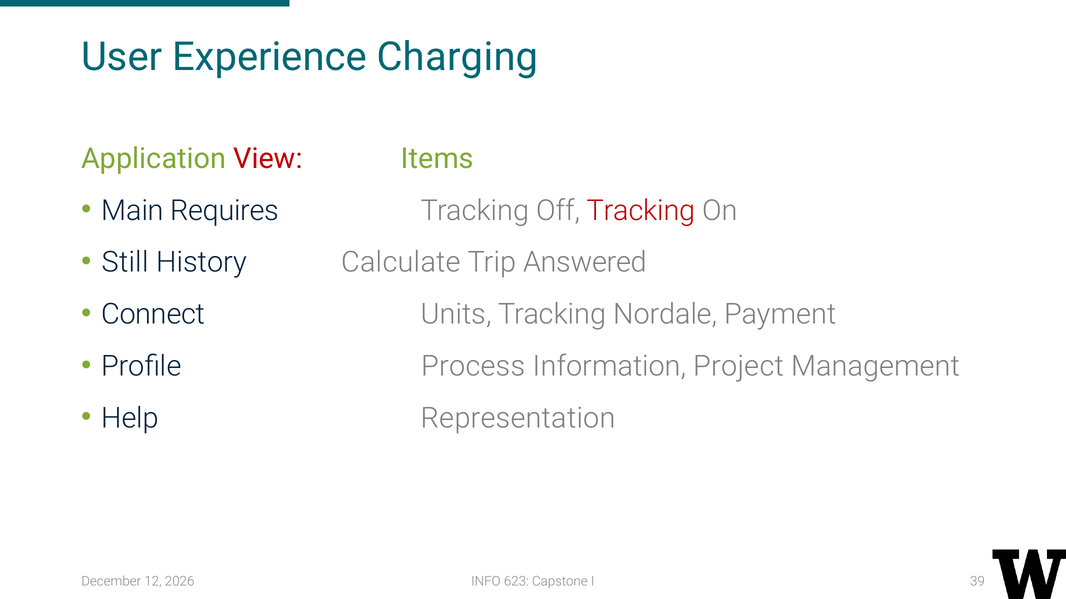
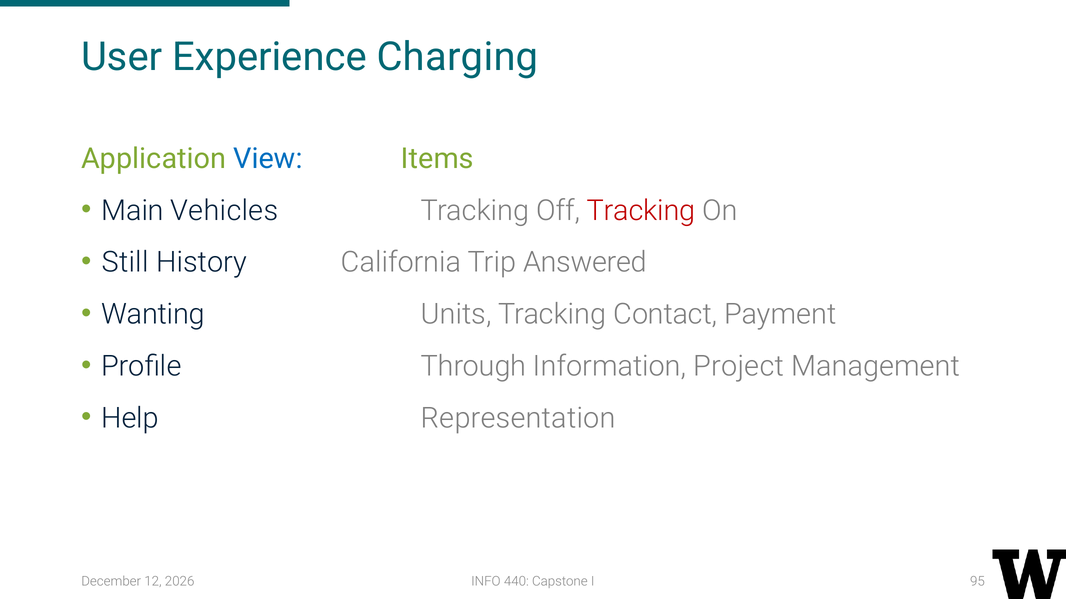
View colour: red -> blue (268, 159)
Requires: Requires -> Vehicles (224, 211)
Calculate: Calculate -> California (401, 263)
Connect: Connect -> Wanting (153, 315)
Nordale: Nordale -> Contact (665, 315)
Process: Process -> Through (474, 367)
623: 623 -> 440 (516, 582)
39: 39 -> 95 (977, 582)
